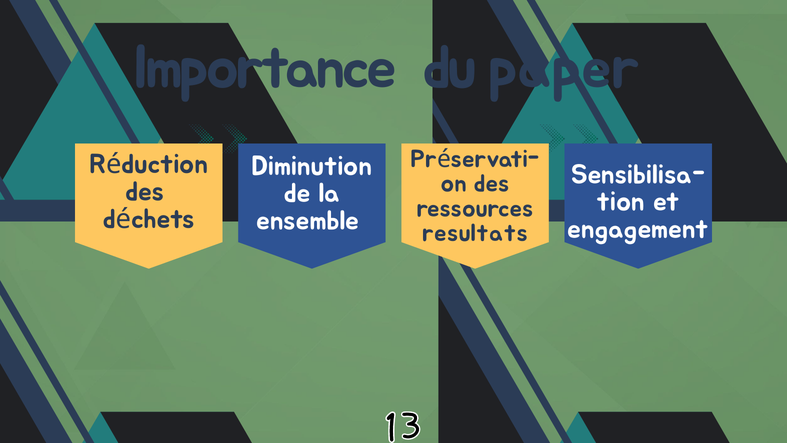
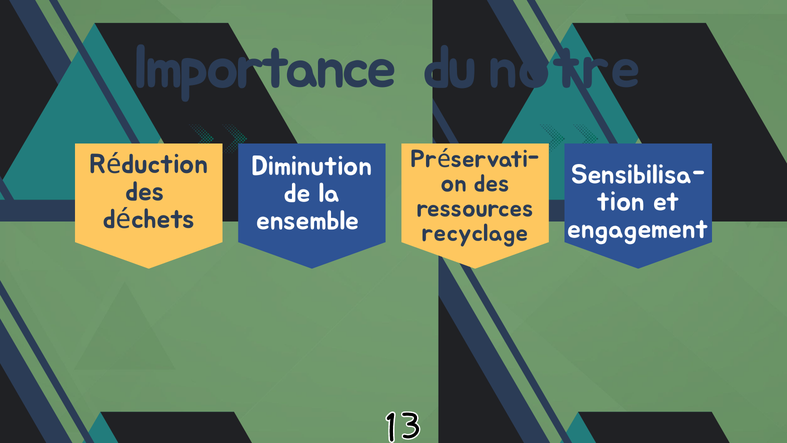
paper: paper -> notre (564, 67)
resultats: resultats -> recyclage (475, 233)
